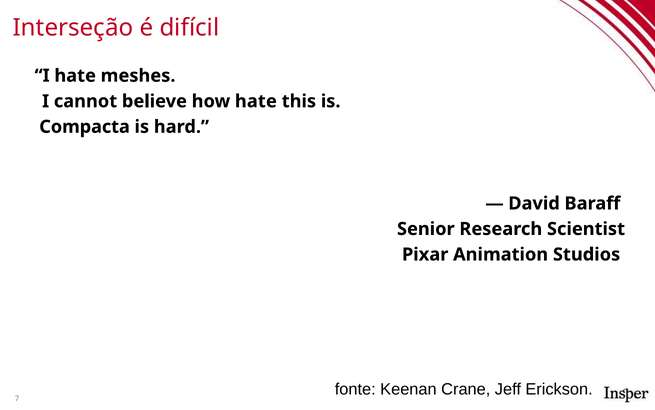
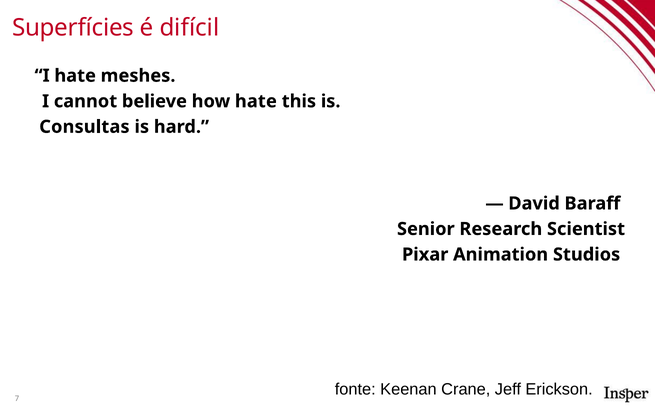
Interseção: Interseção -> Superfícies (73, 28)
Compacta: Compacta -> Consultas (84, 127)
